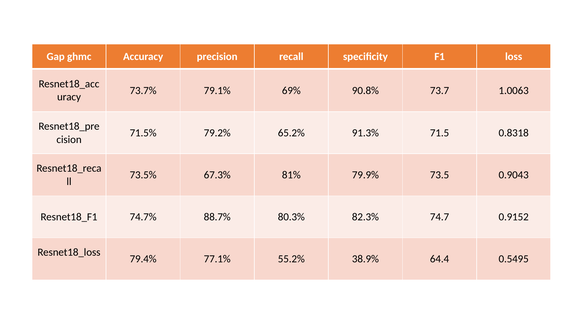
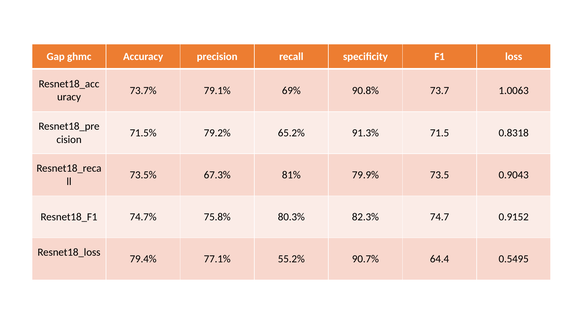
88.7%: 88.7% -> 75.8% (217, 217)
38.9%: 38.9% -> 90.7% (365, 259)
